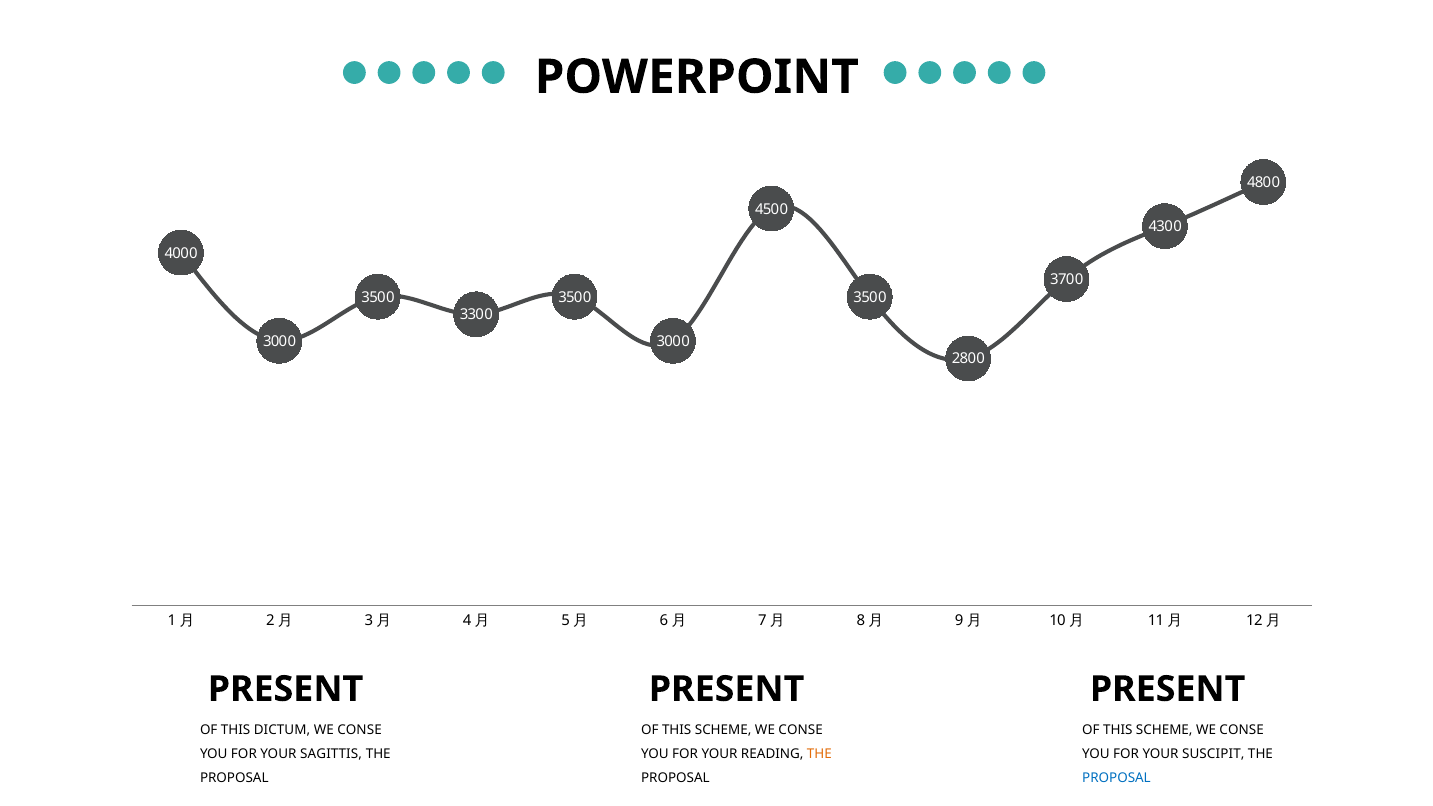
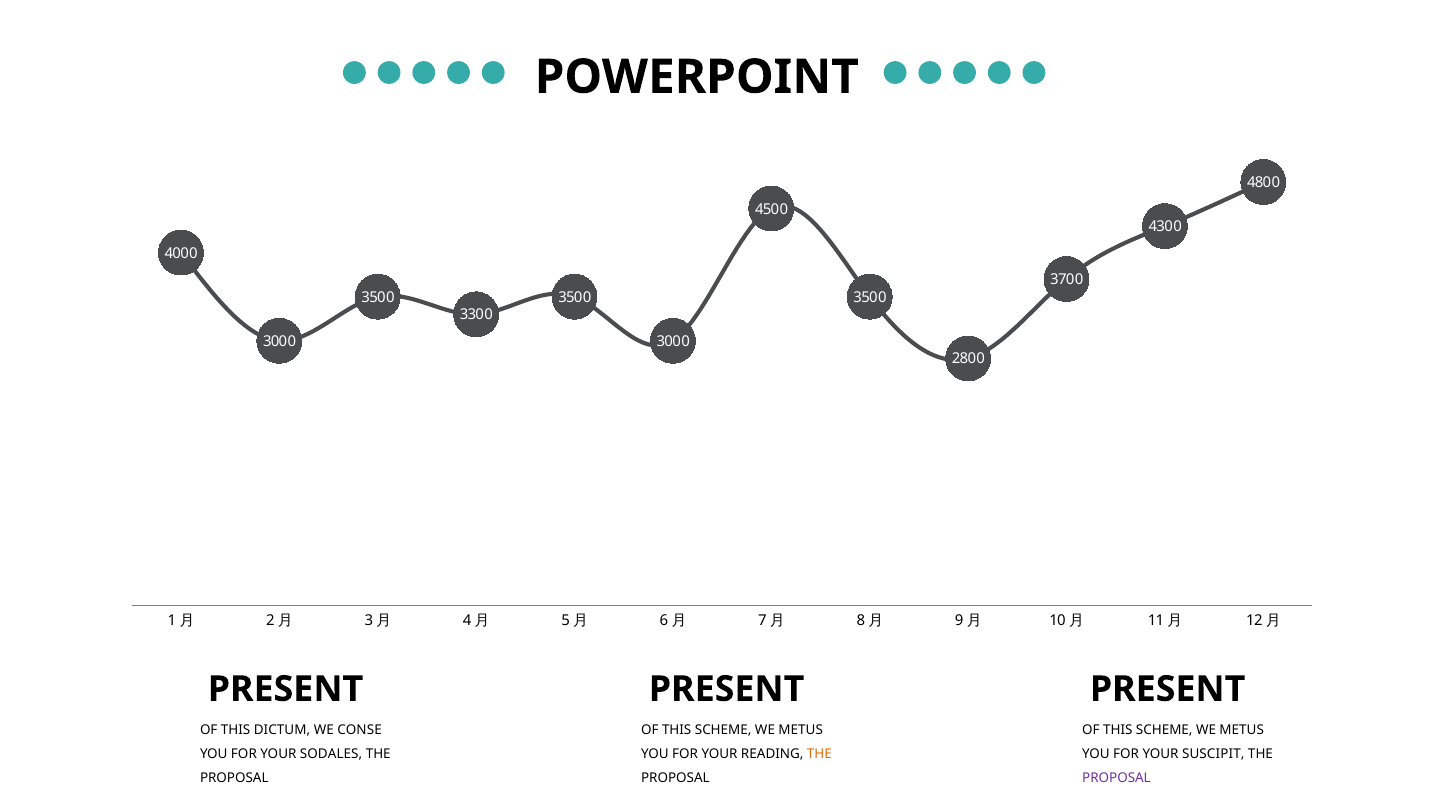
CONSE: CONSE -> METUS (801, 730)
CONSE: CONSE -> METUS (1242, 730)
SAGITTIS: SAGITTIS -> SODALES (331, 754)
PROPOSAL colour: blue -> purple (1116, 778)
